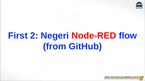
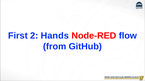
Negeri: Negeri -> Hands (55, 36)
